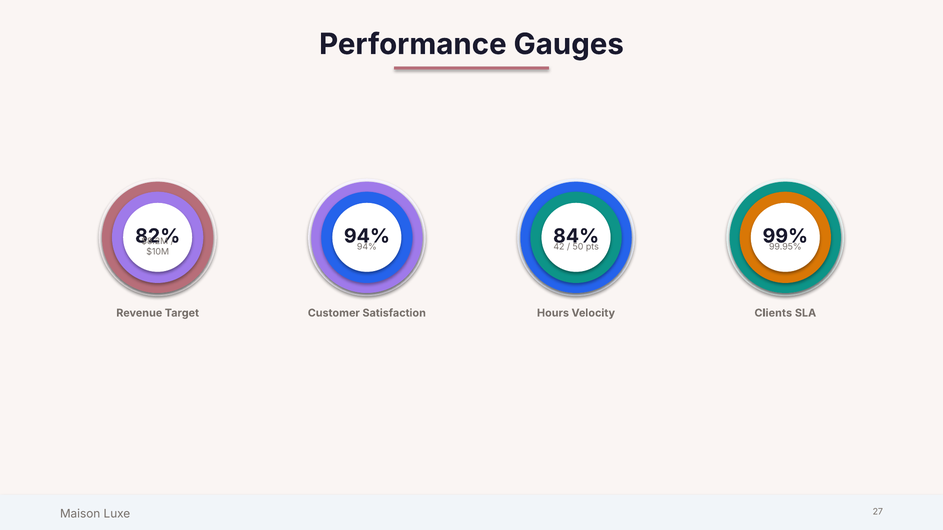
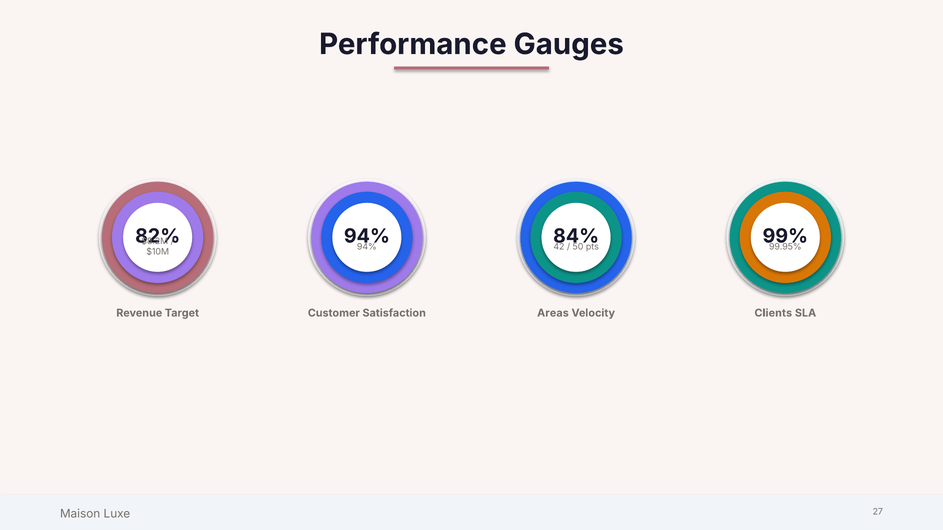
Hours: Hours -> Areas (553, 313)
